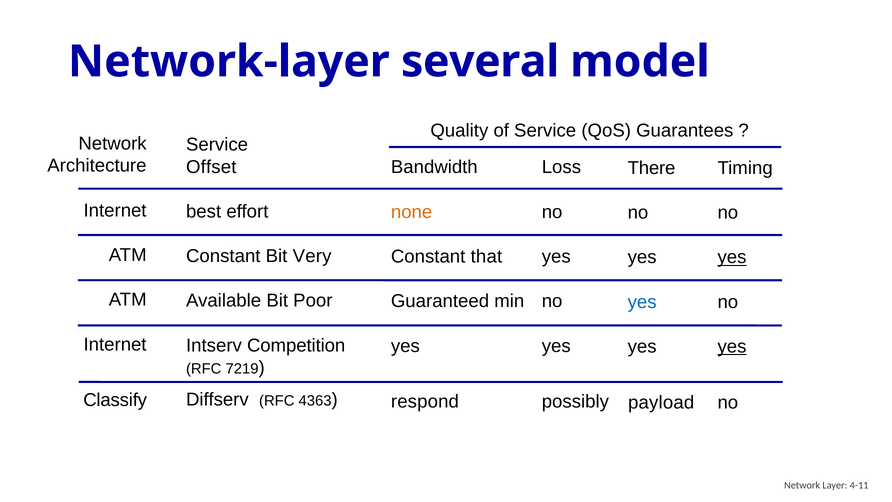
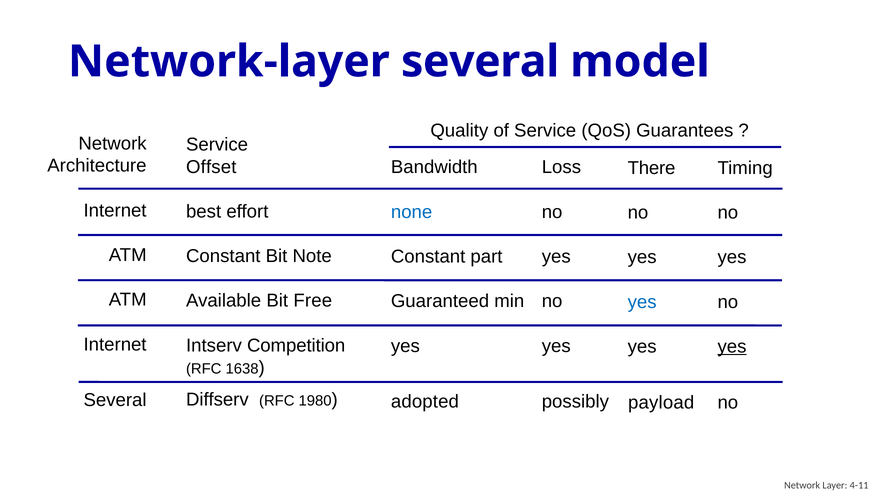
none colour: orange -> blue (412, 212)
Very: Very -> Note (312, 256)
that: that -> part (487, 257)
yes underline: present -> none (732, 257)
Poor: Poor -> Free (313, 301)
7219: 7219 -> 1638 (242, 369)
4363: 4363 -> 1980 (315, 400)
Classify: Classify -> Several (115, 400)
respond: respond -> adopted (425, 402)
